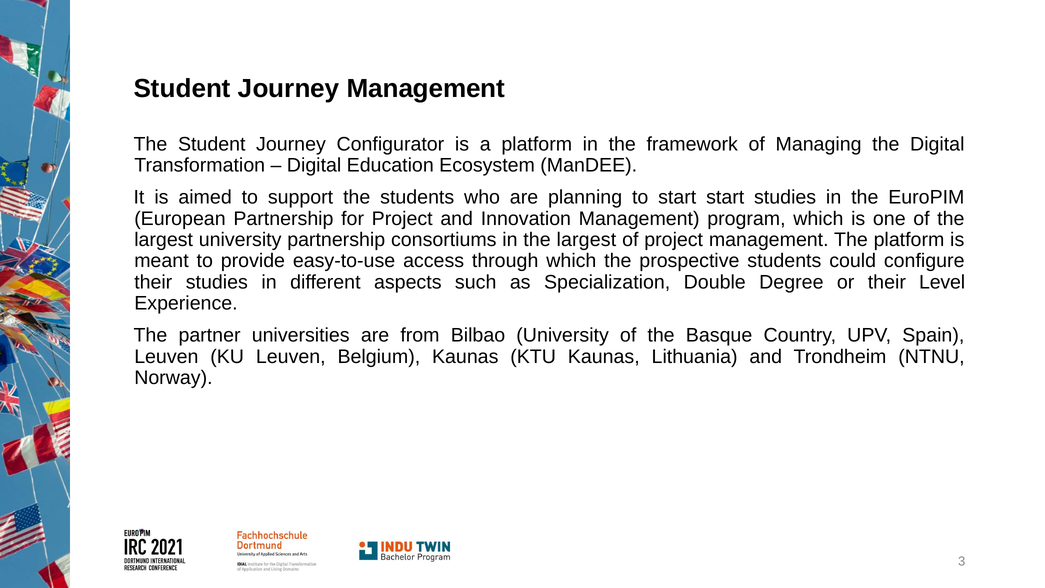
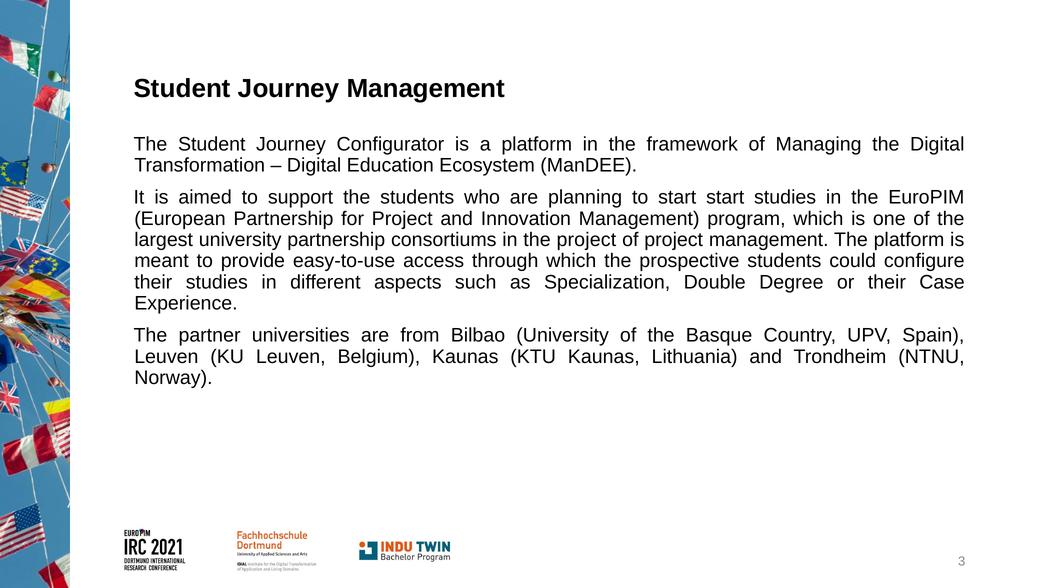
in the largest: largest -> project (586, 240)
Level: Level -> Case (942, 282)
